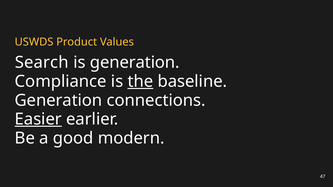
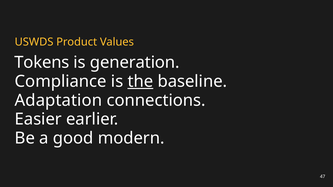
Search: Search -> Tokens (42, 62)
Generation: Generation -> Adaptation (58, 100)
Easier underline: present -> none (38, 119)
